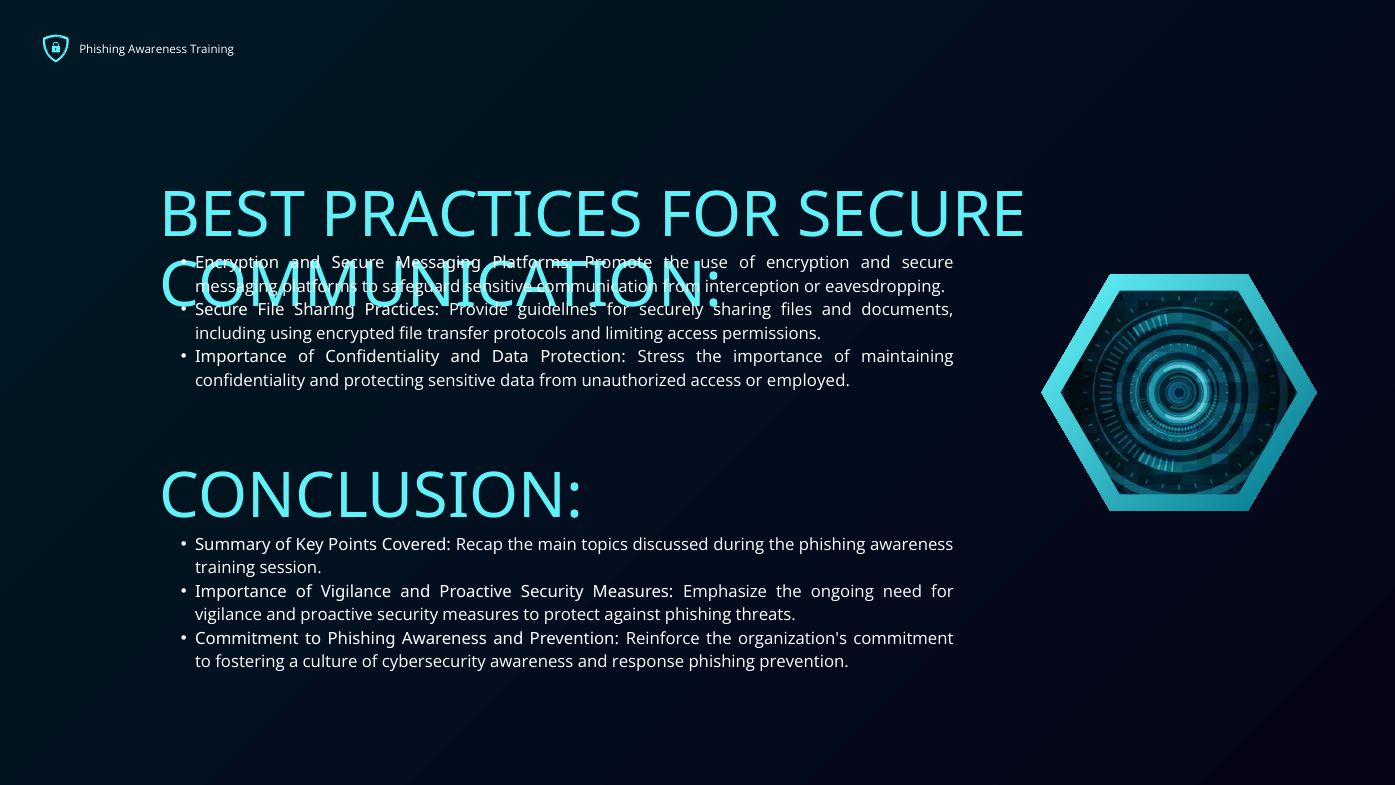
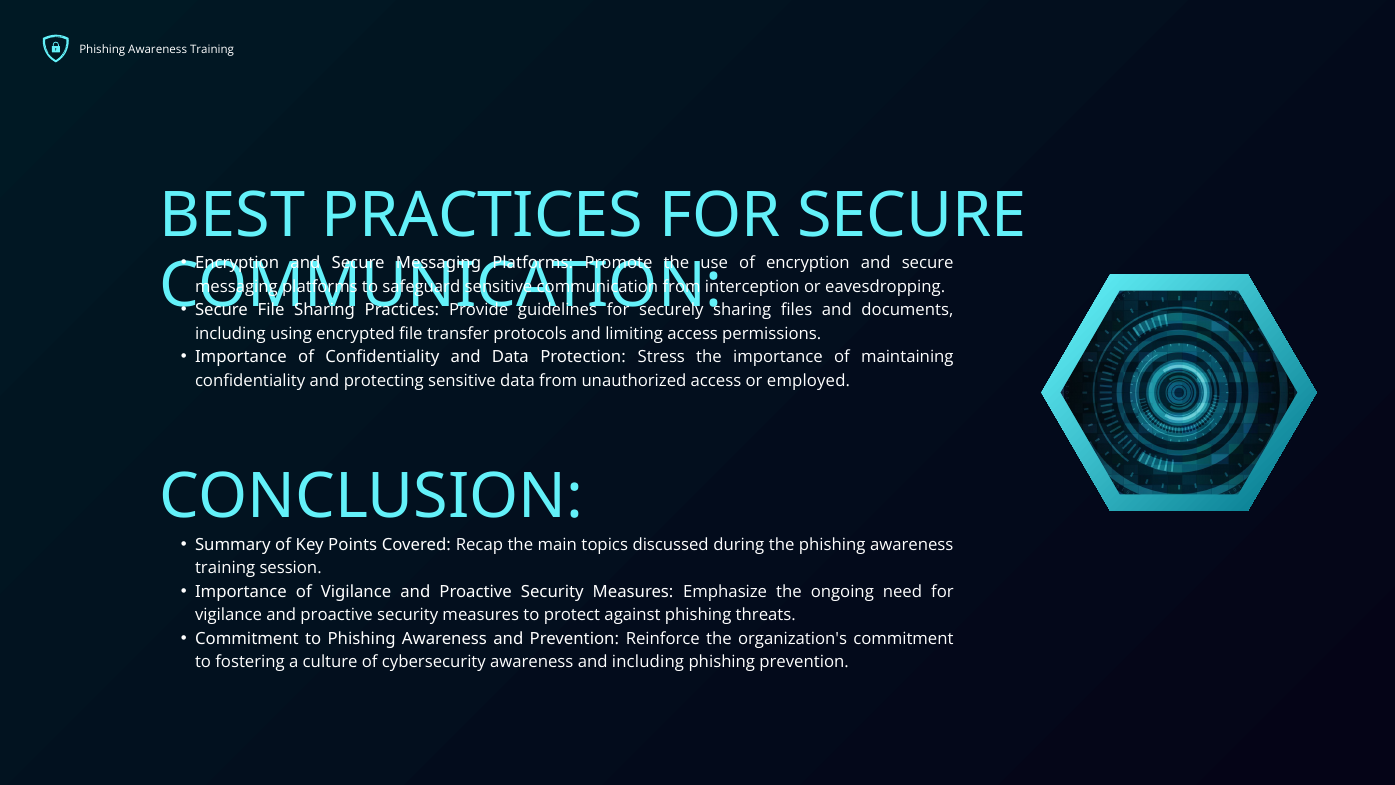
and response: response -> including (648, 662)
